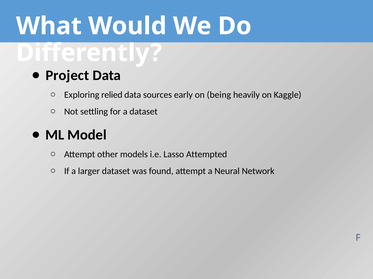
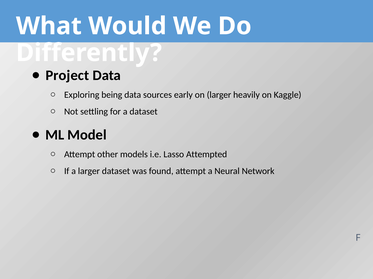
relied: relied -> being (112, 95)
on being: being -> larger (219, 95)
